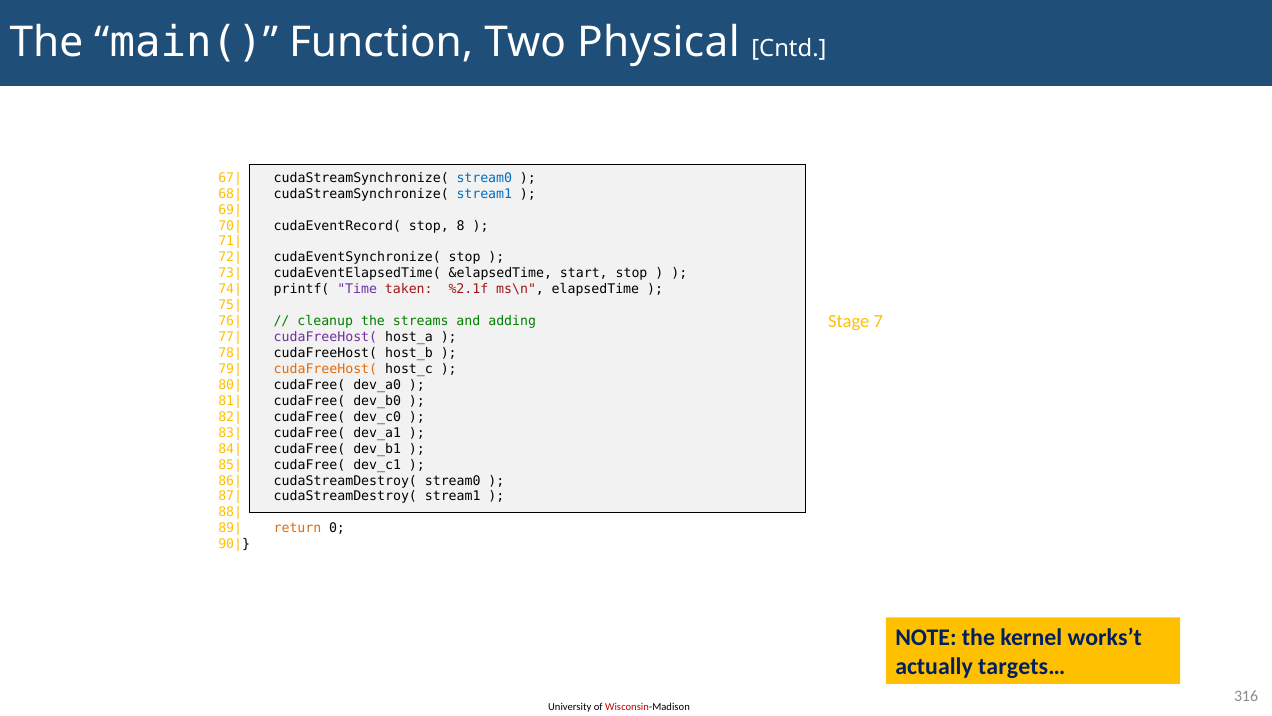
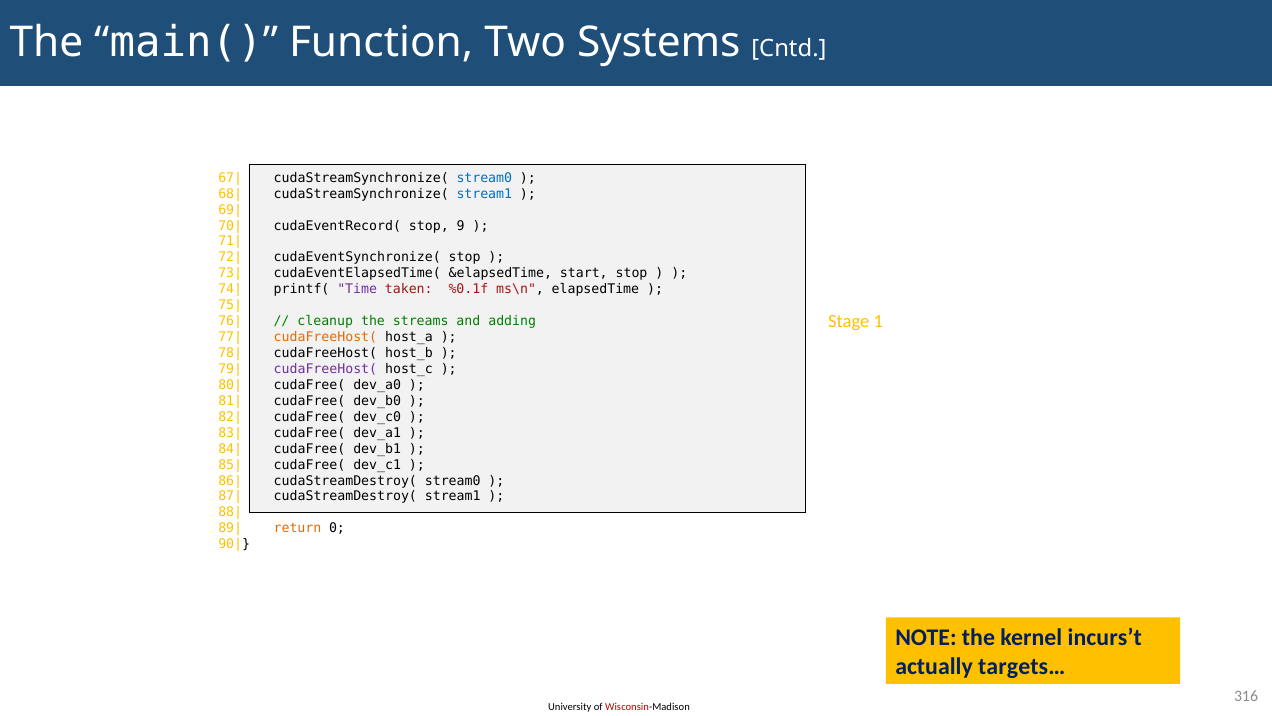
Physical: Physical -> Systems (659, 43)
8: 8 -> 9 (461, 226)
%2.1f: %2.1f -> %0.1f (468, 289)
7: 7 -> 1 (878, 321)
cudaFreeHost( colour: purple -> orange (325, 337)
cudaFreeHost( colour: orange -> purple (325, 369)
works’t: works’t -> incurs’t (1105, 638)
